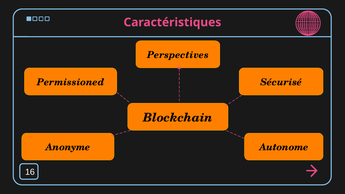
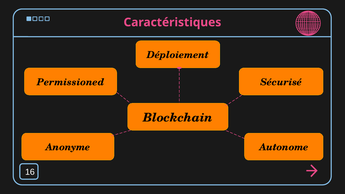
Perspectives: Perspectives -> Déploiement (178, 55)
